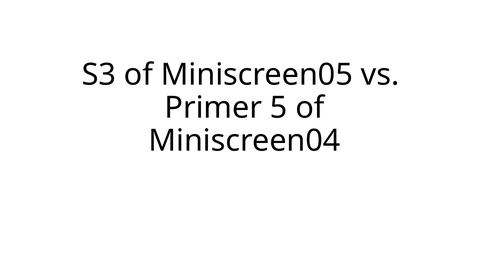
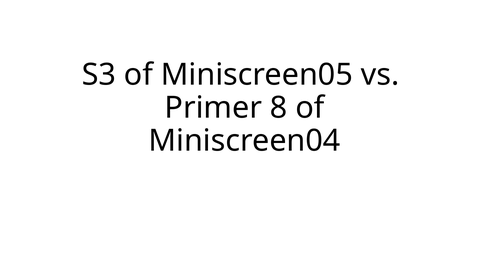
5: 5 -> 8 (279, 108)
